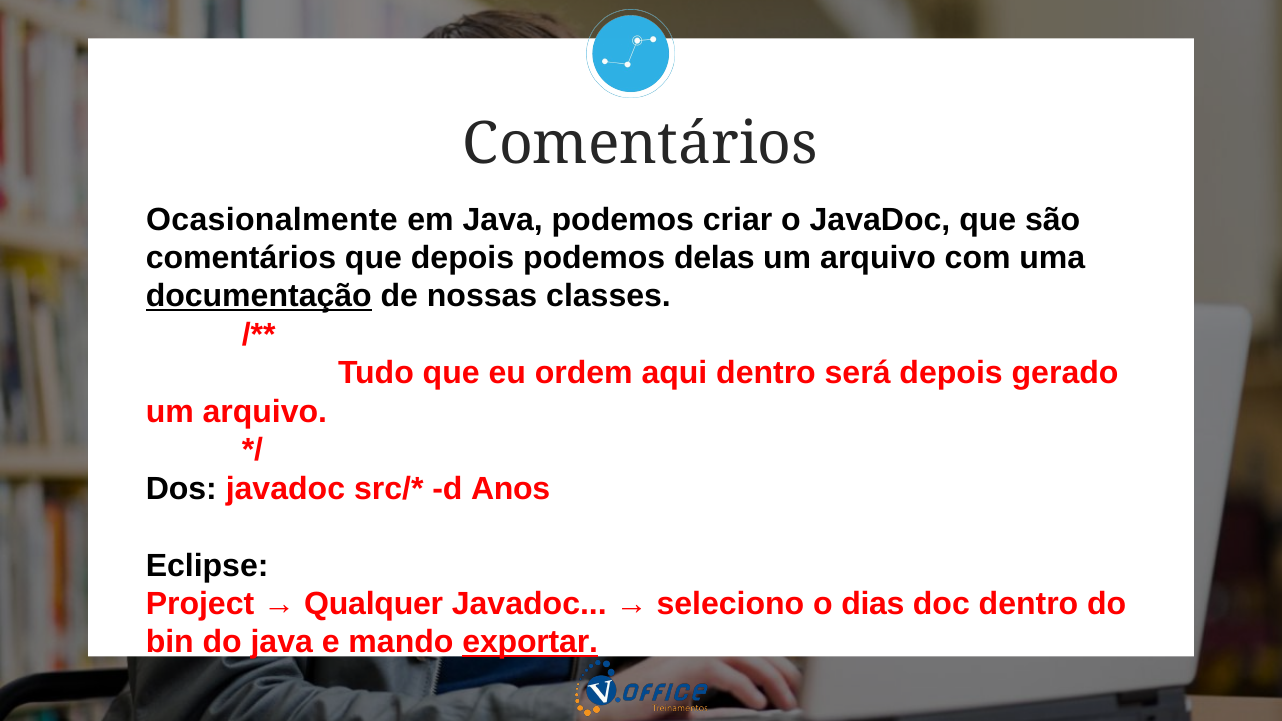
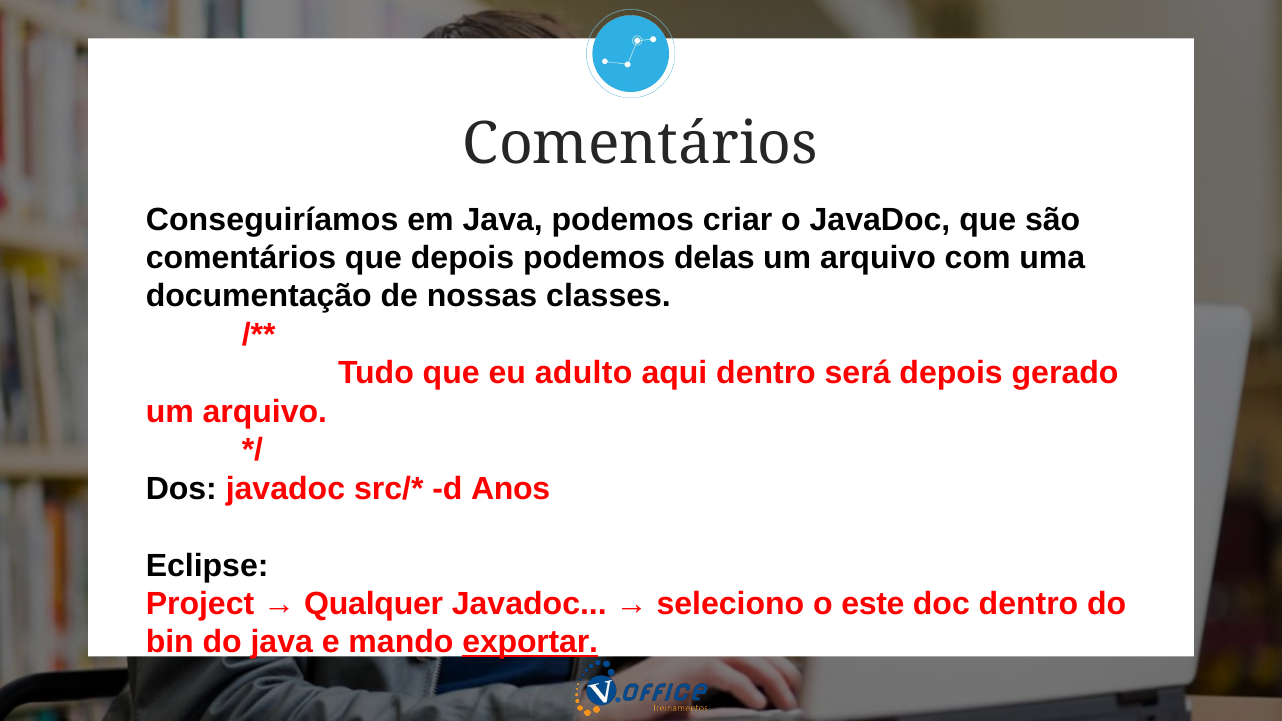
Ocasionalmente: Ocasionalmente -> Conseguiríamos (272, 219)
documentação underline: present -> none (259, 296)
ordem: ordem -> adulto (584, 373)
dias: dias -> este (873, 604)
